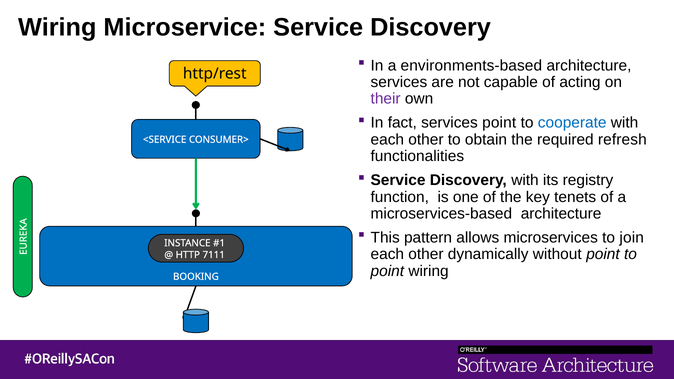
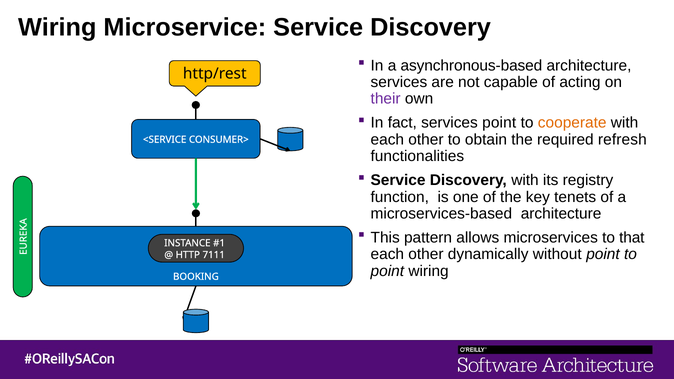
environments-based: environments-based -> asynchronous-based (471, 66)
cooperate colour: blue -> orange (572, 123)
join: join -> that (632, 238)
